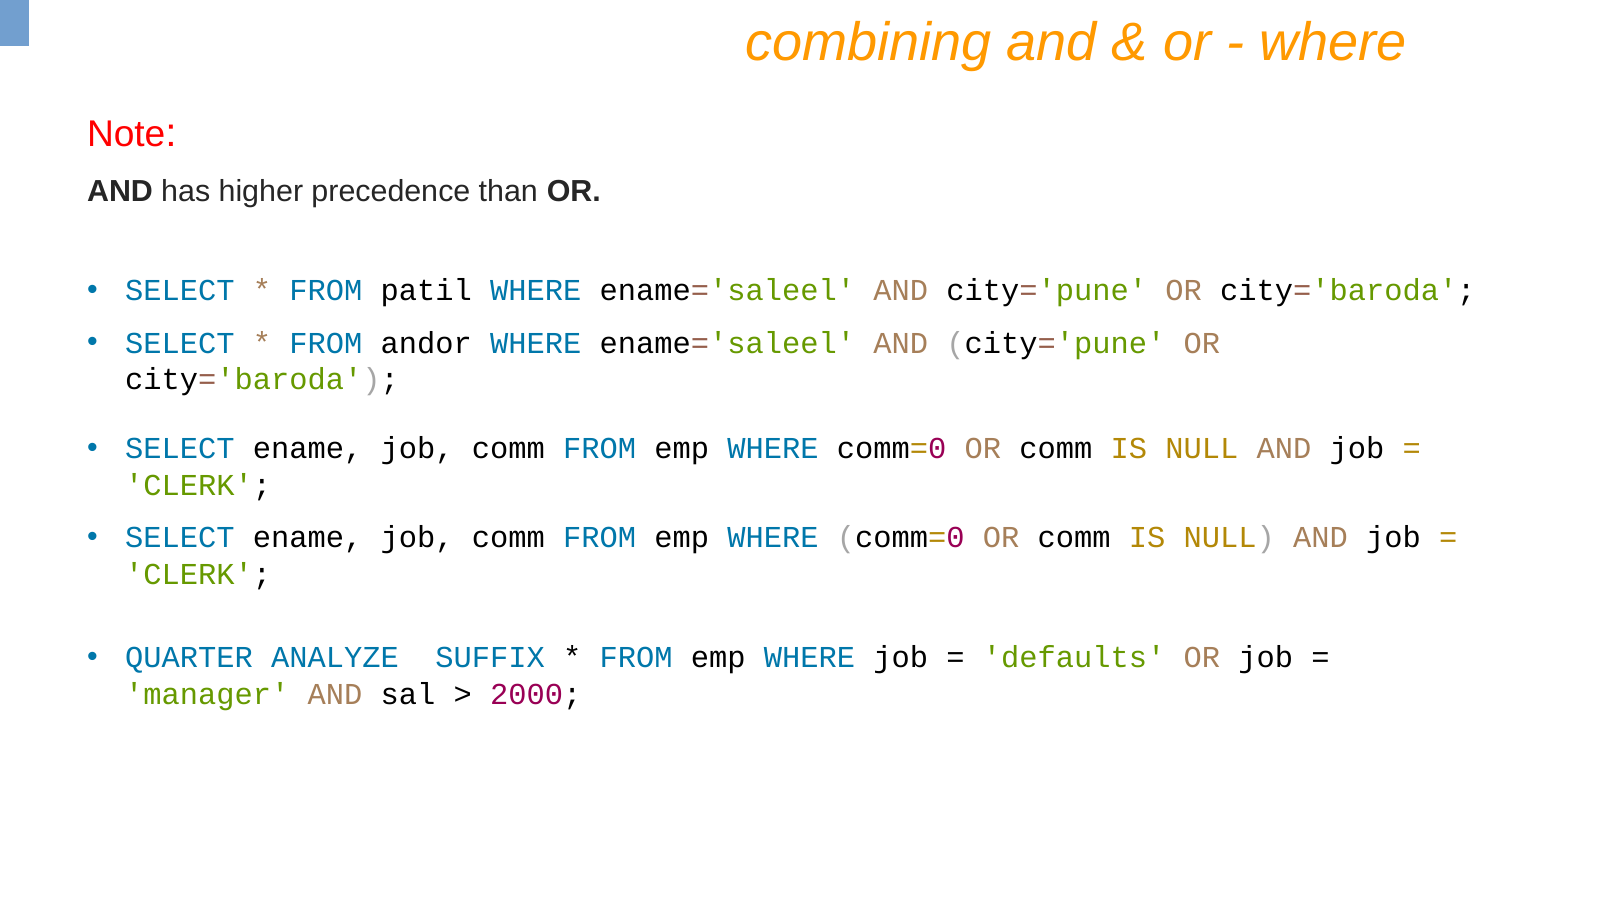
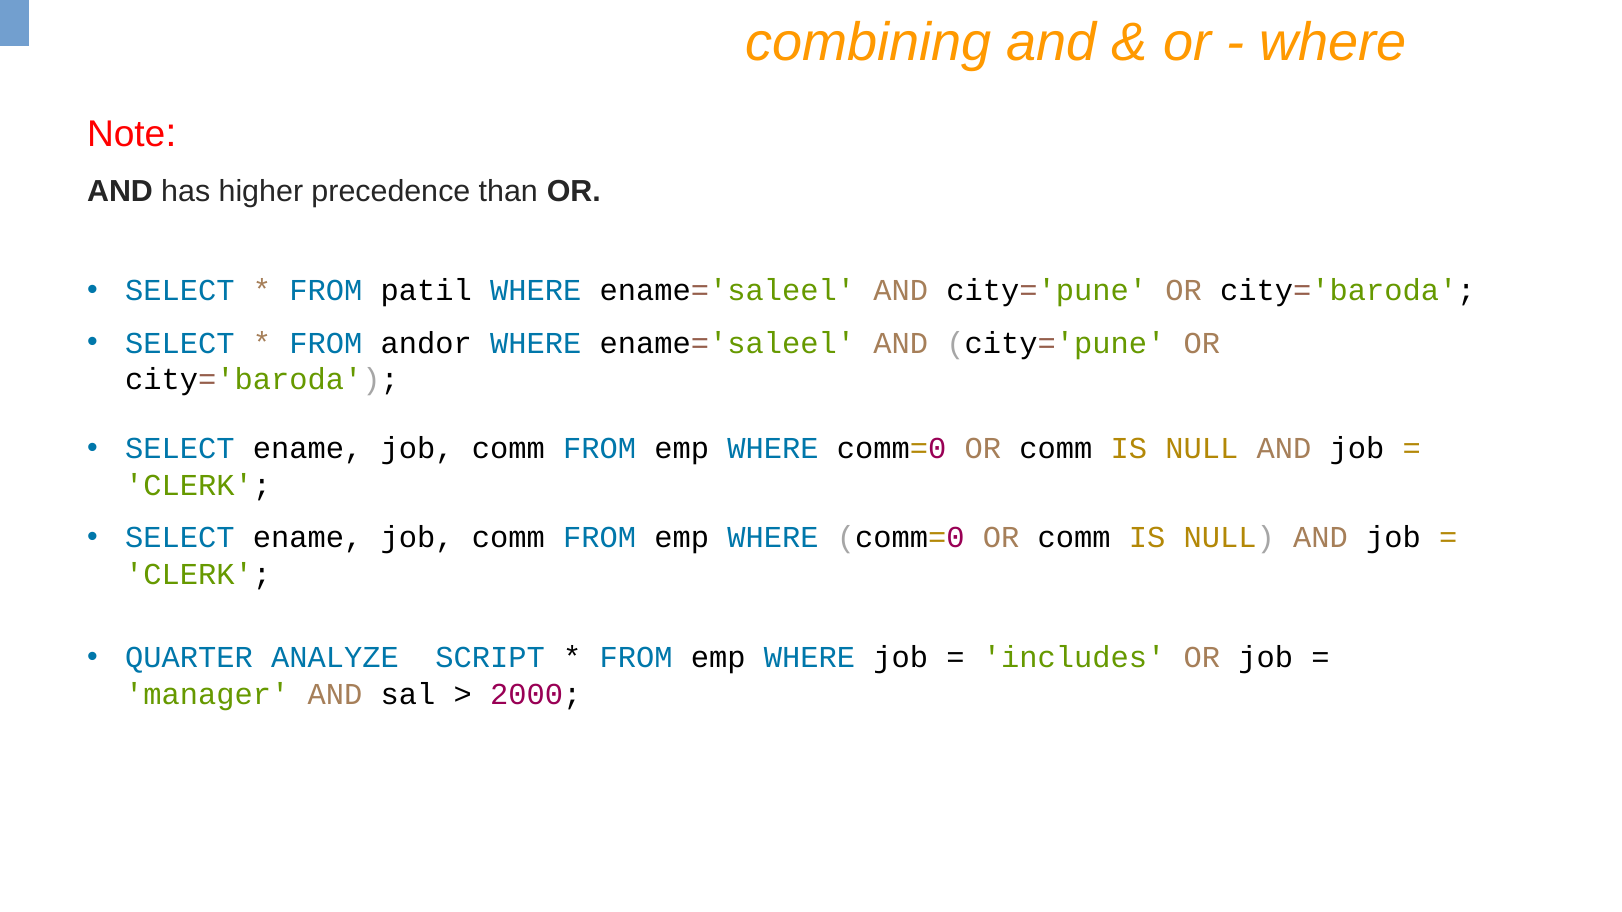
SUFFIX: SUFFIX -> SCRIPT (490, 658)
defaults: defaults -> includes (1074, 658)
